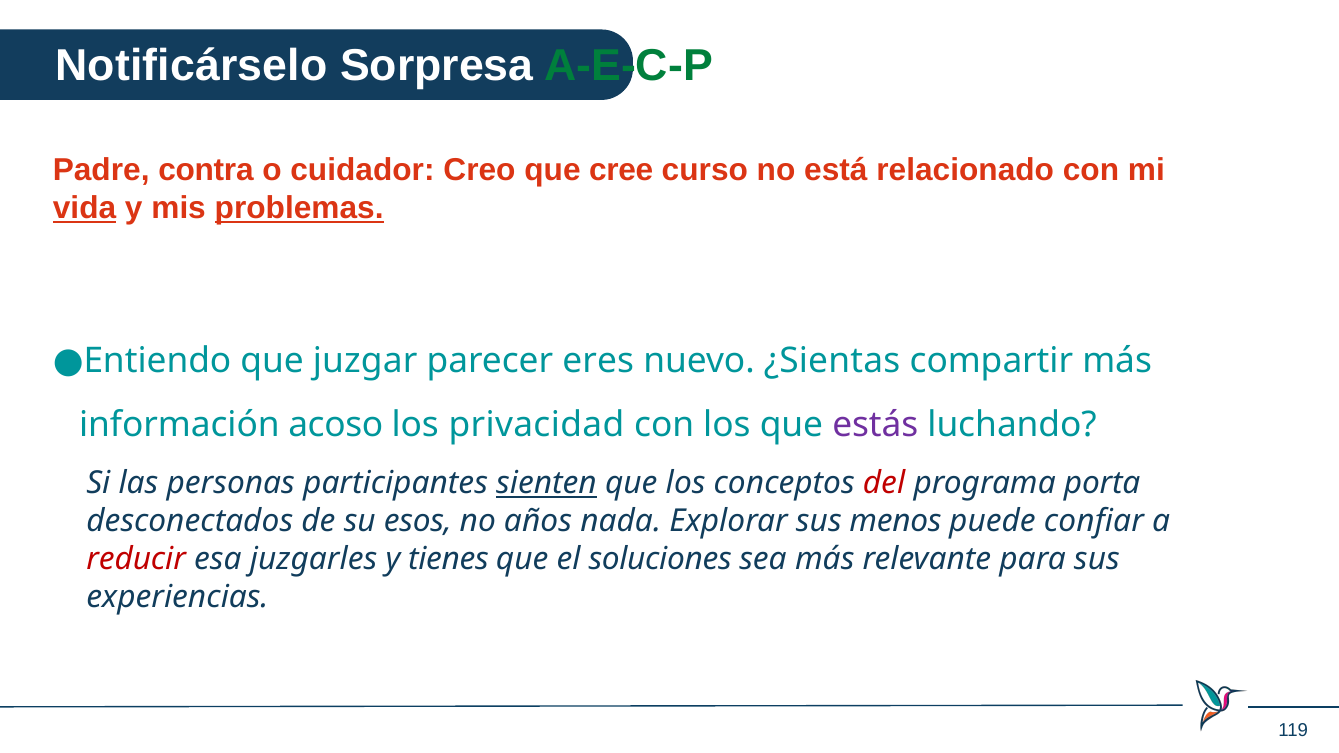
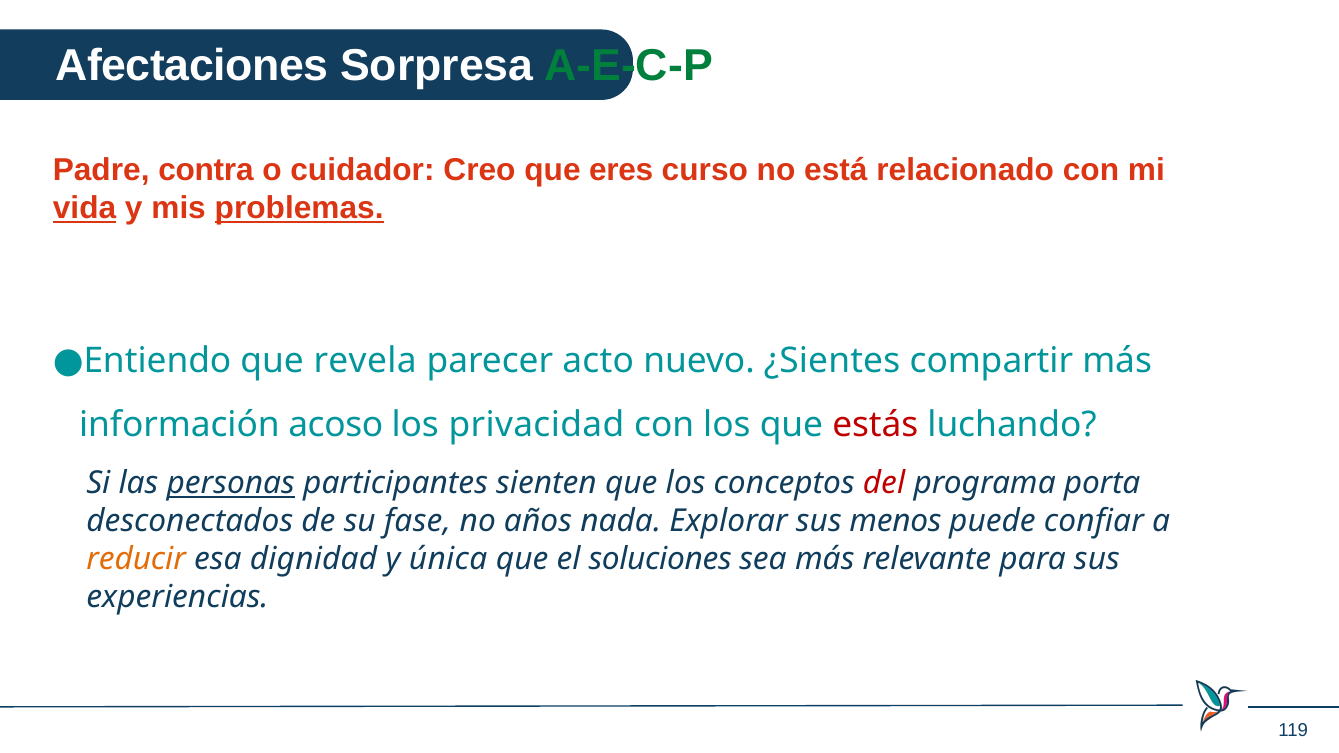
Notificárselo: Notificárselo -> Afectaciones (192, 65)
cree: cree -> eres (621, 170)
juzgar: juzgar -> revela (365, 361)
eres: eres -> acto (598, 361)
¿Sientas: ¿Sientas -> ¿Sientes (832, 361)
estás colour: purple -> red (875, 425)
personas underline: none -> present (231, 483)
sienten underline: present -> none (546, 483)
esos: esos -> fase (418, 521)
reducir colour: red -> orange (136, 559)
juzgarles: juzgarles -> dignidad (314, 559)
tienes: tienes -> única (448, 559)
